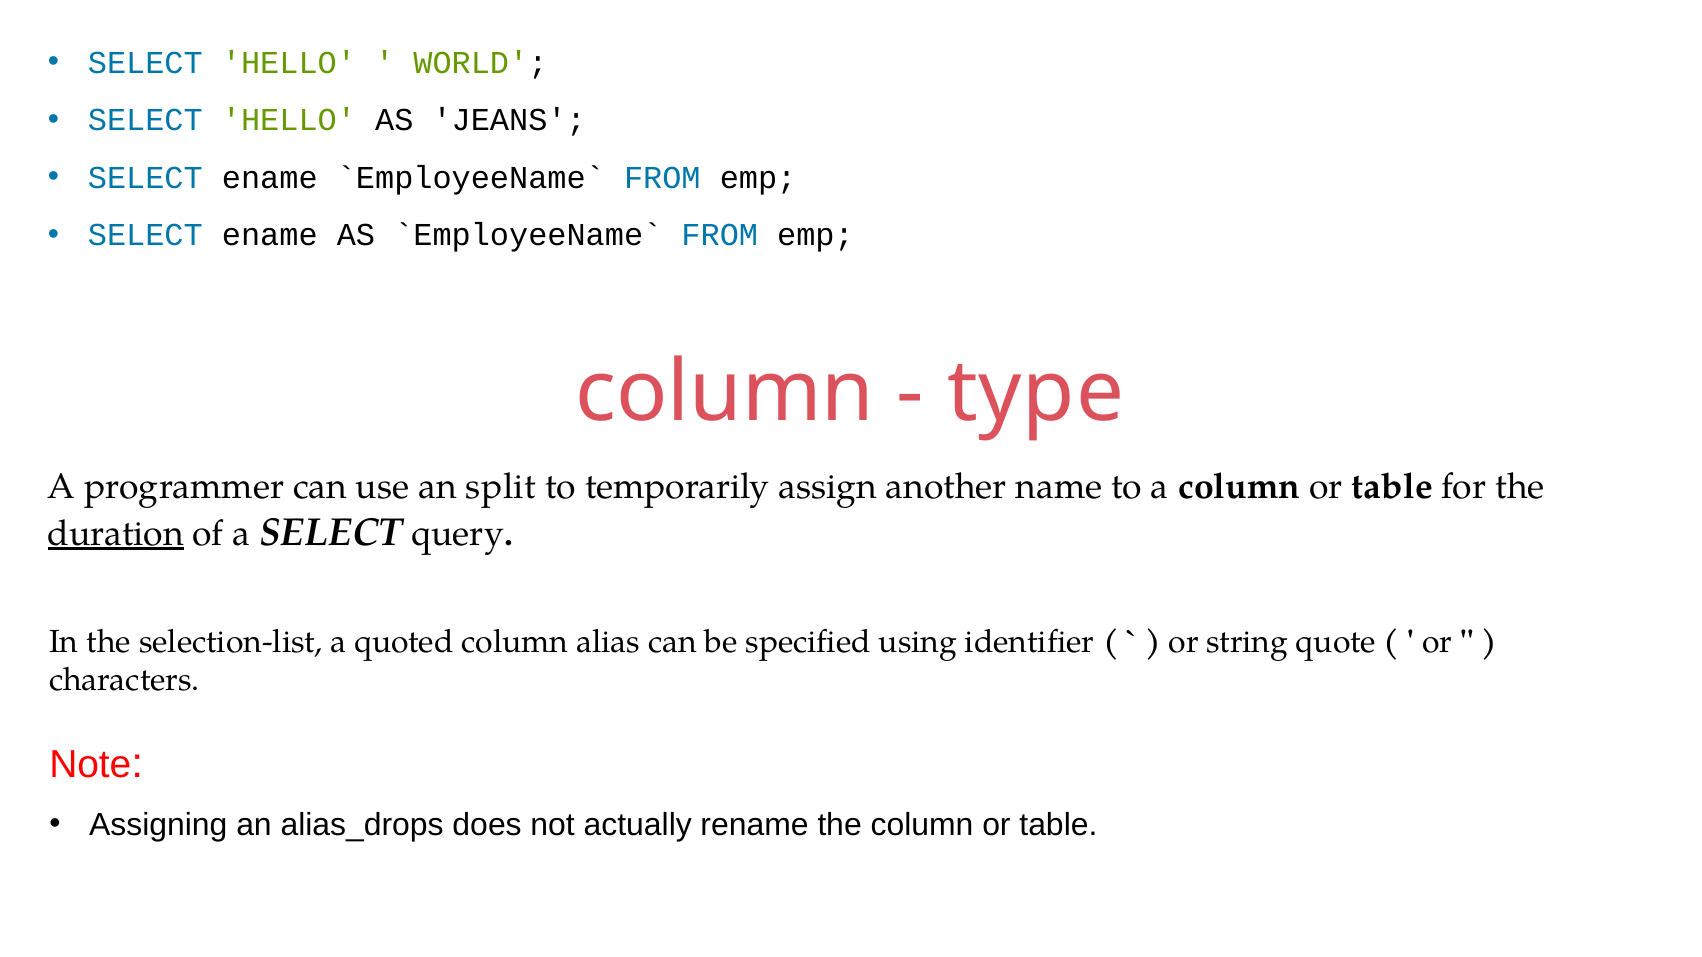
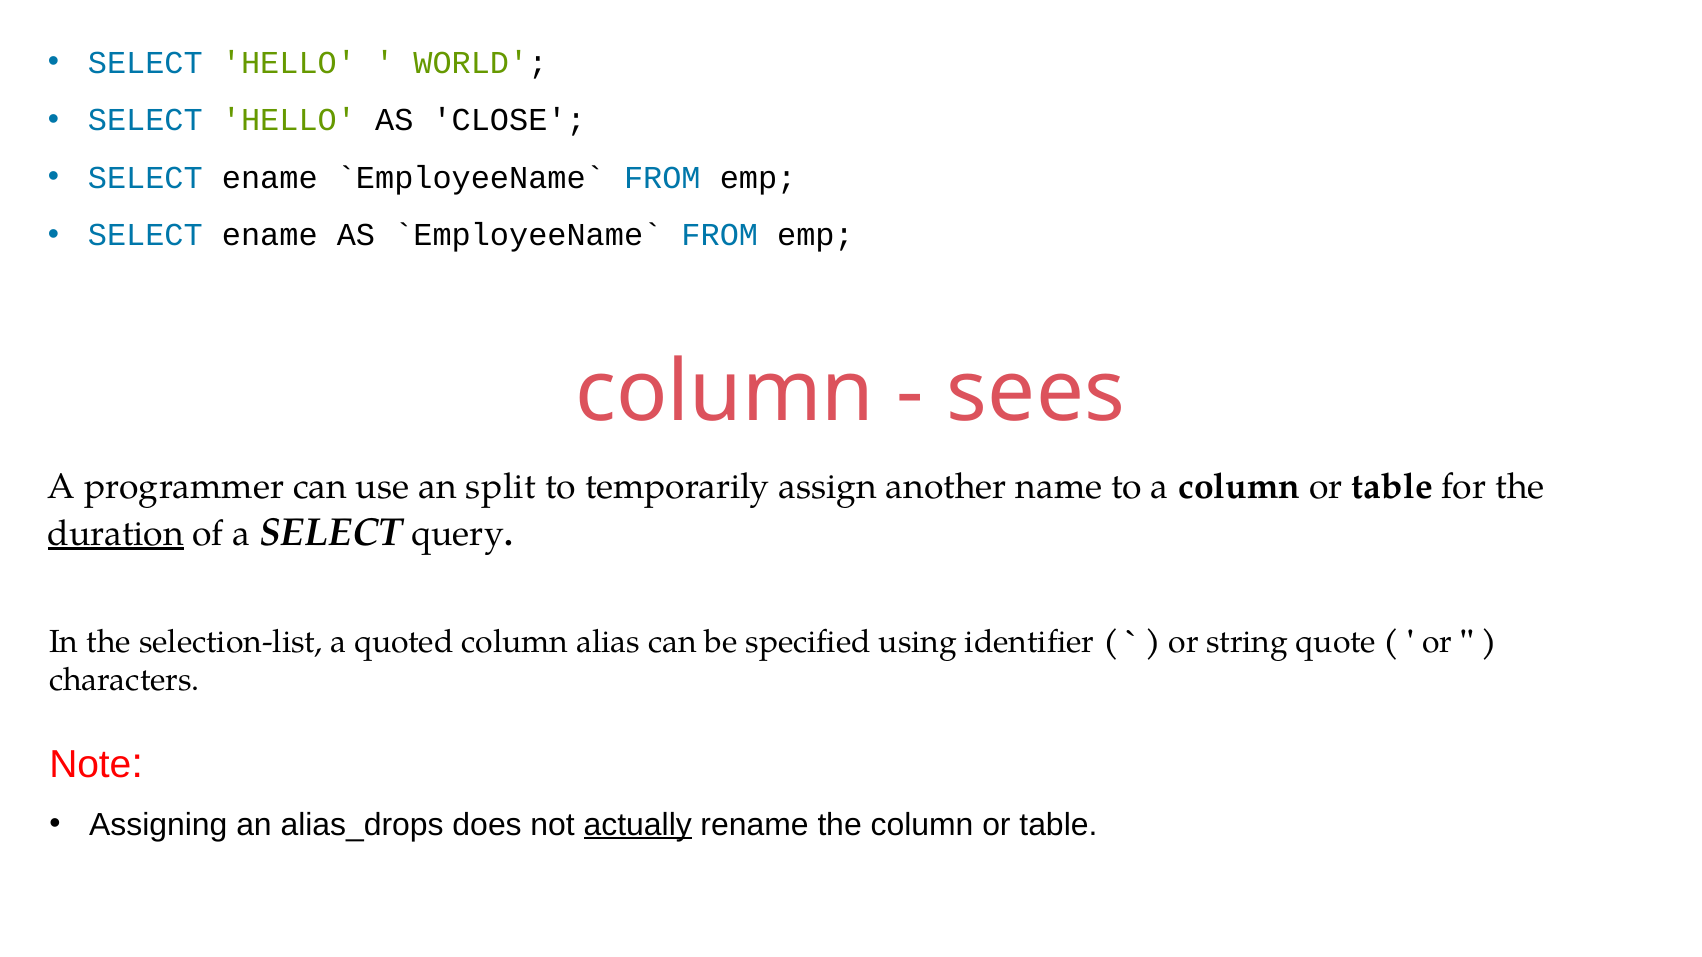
JEANS: JEANS -> CLOSE (509, 120)
type: type -> sees (1036, 393)
actually underline: none -> present (638, 825)
